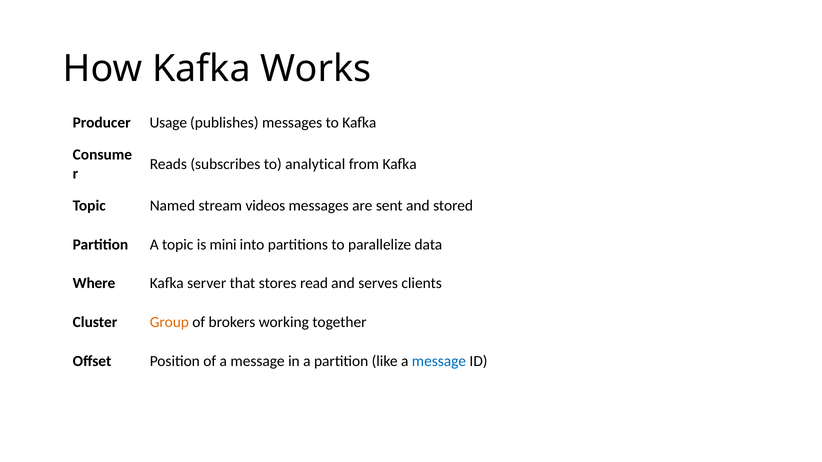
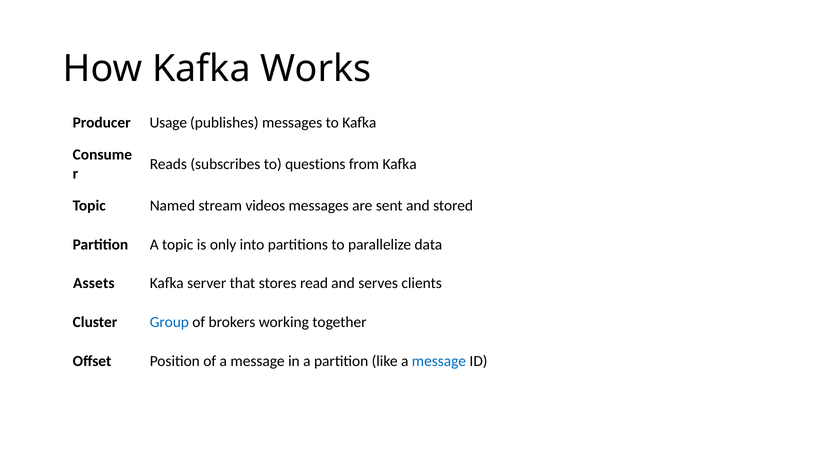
analytical: analytical -> questions (315, 164)
mini: mini -> only (223, 245)
Where: Where -> Assets (94, 284)
Group colour: orange -> blue (169, 323)
